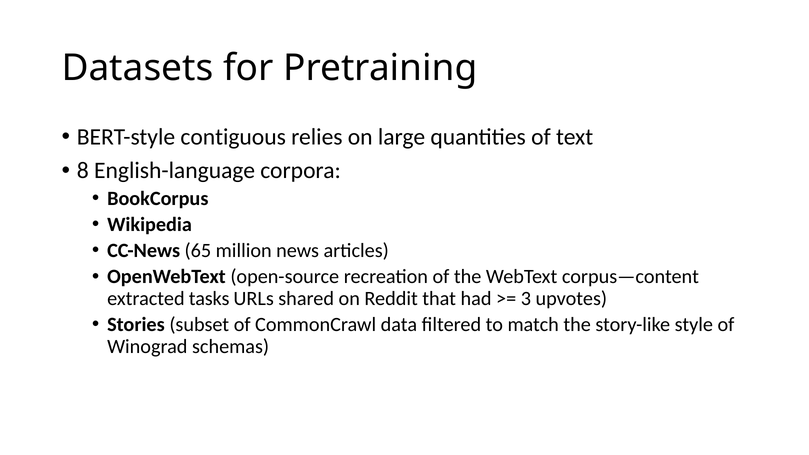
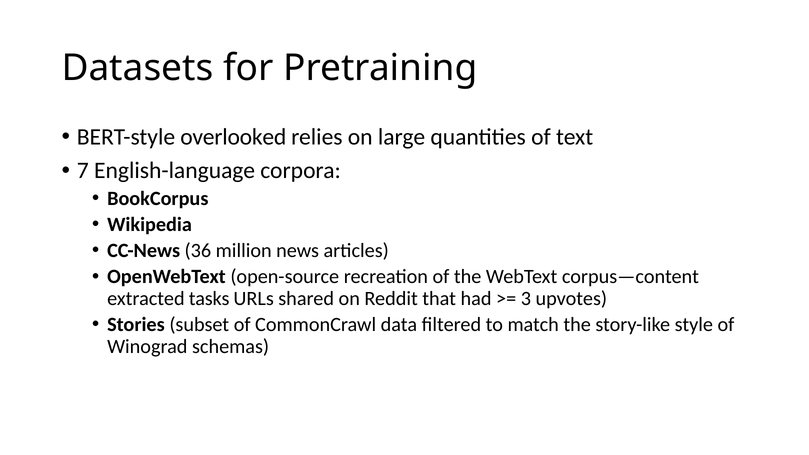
contiguous: contiguous -> overlooked (233, 137)
8: 8 -> 7 (83, 171)
65: 65 -> 36 (198, 251)
